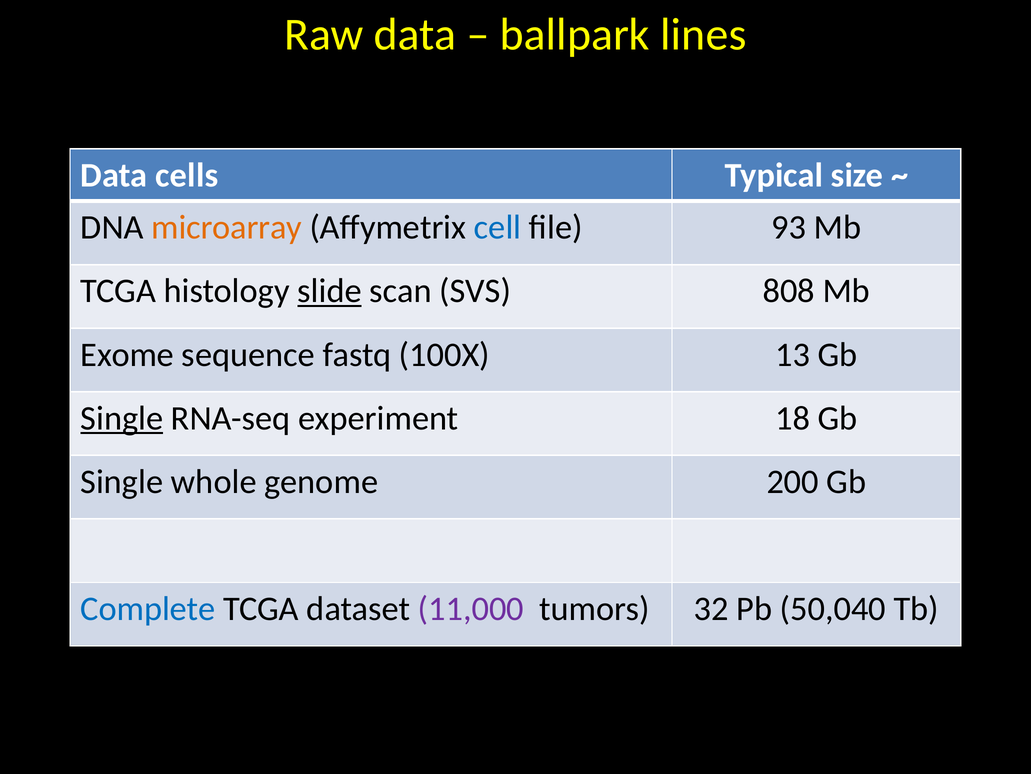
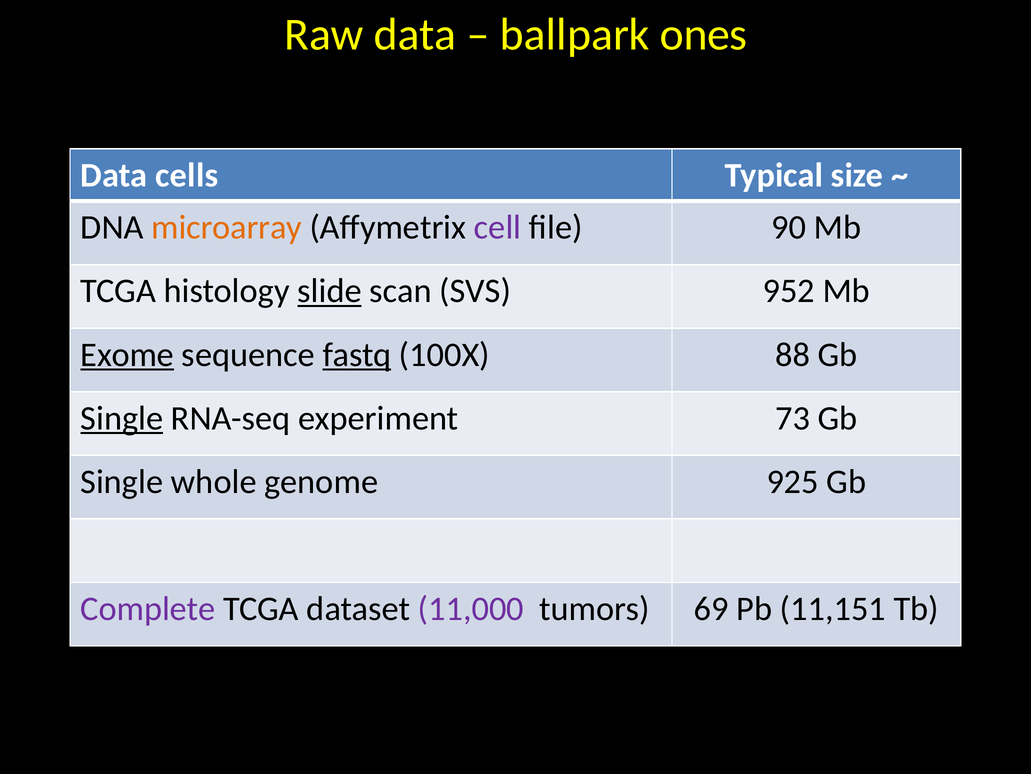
lines: lines -> ones (704, 34)
cell colour: blue -> purple (498, 227)
93: 93 -> 90 (789, 227)
808: 808 -> 952 (789, 291)
Exome underline: none -> present (127, 354)
fastq underline: none -> present (357, 354)
13: 13 -> 88 (793, 354)
18: 18 -> 73 (793, 418)
200: 200 -> 925 (793, 481)
Complete colour: blue -> purple (148, 608)
32: 32 -> 69 (711, 608)
50,040: 50,040 -> 11,151 (833, 608)
